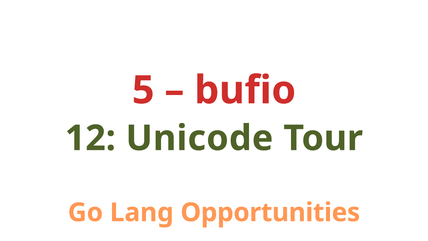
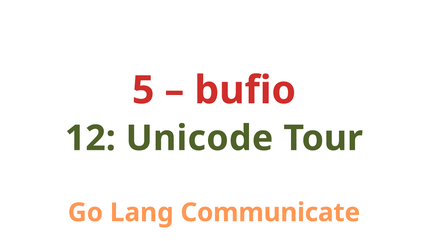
Opportunities: Opportunities -> Communicate (270, 212)
